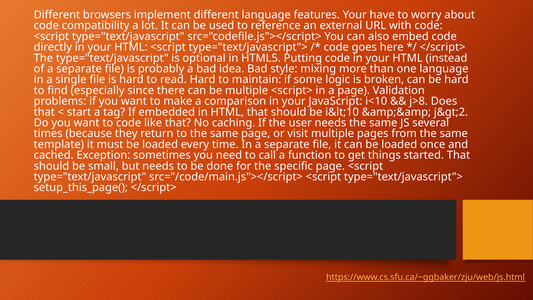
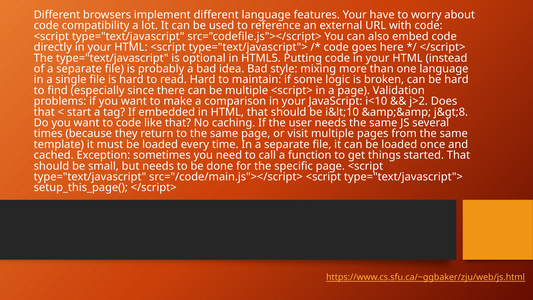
j>8: j>8 -> j>2 (419, 101)
j&gt;2: j&gt;2 -> j&gt;8 (451, 112)
